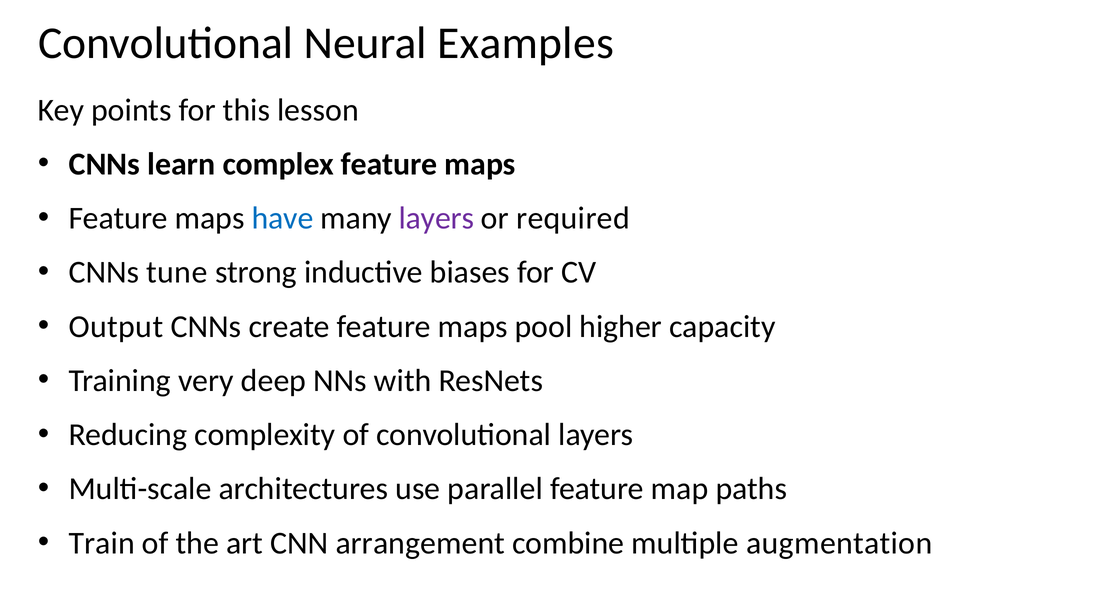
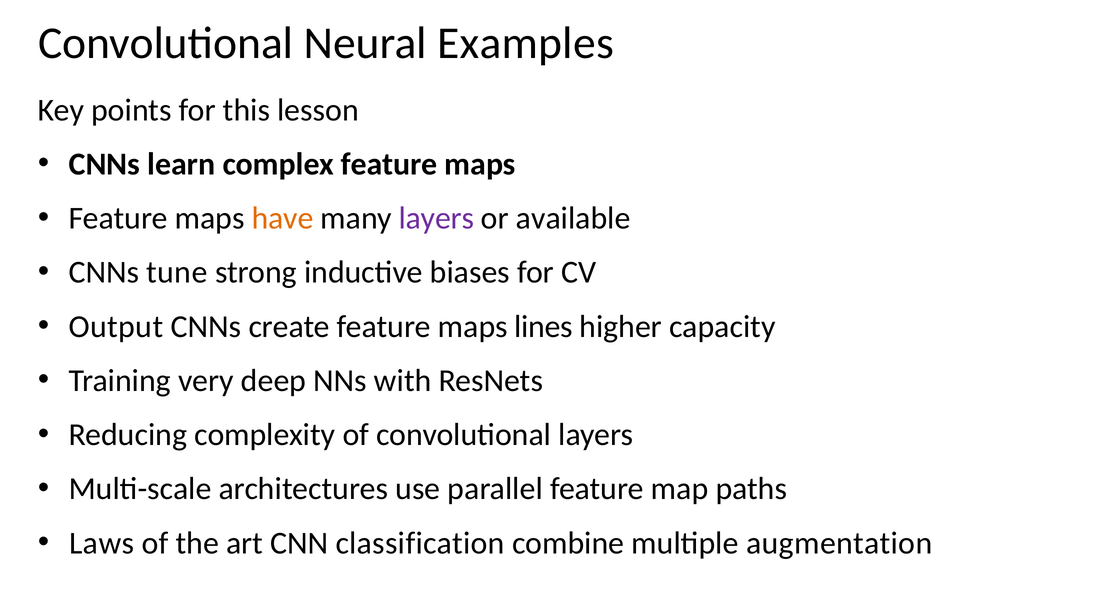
have colour: blue -> orange (283, 218)
required: required -> available (573, 218)
pool: pool -> lines (544, 327)
Train: Train -> Laws (102, 543)
arrangement: arrangement -> classification (420, 543)
